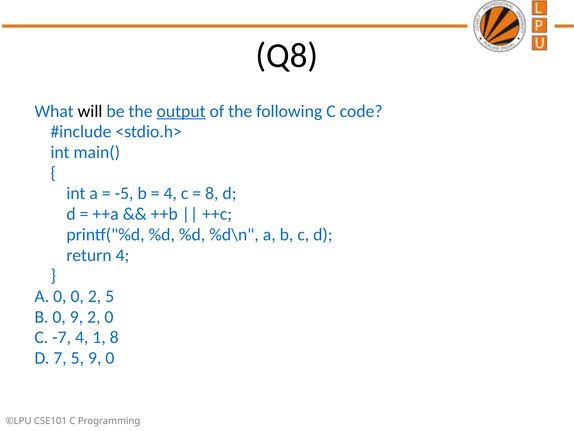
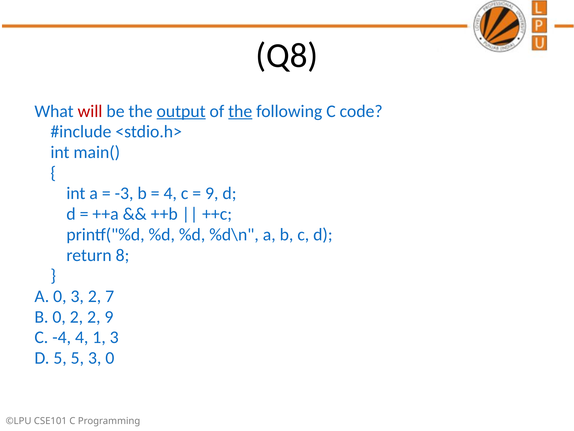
will colour: black -> red (90, 111)
the underline: none -> present (240, 111)
-5: -5 -> -3 (124, 193)
8: 8 -> 9 (212, 193)
return 4: 4 -> 8 (122, 255)
0 0: 0 -> 3 (77, 296)
2 5: 5 -> 7 (110, 296)
0 9: 9 -> 2 (76, 317)
2 0: 0 -> 9 (109, 317)
-7: -7 -> -4 (62, 337)
1 8: 8 -> 3 (114, 337)
D 7: 7 -> 5 (60, 358)
5 9: 9 -> 3 (95, 358)
